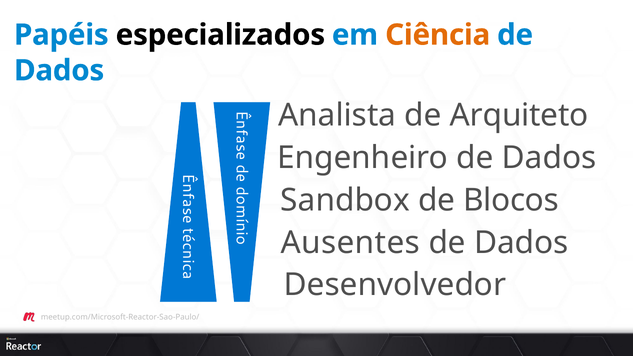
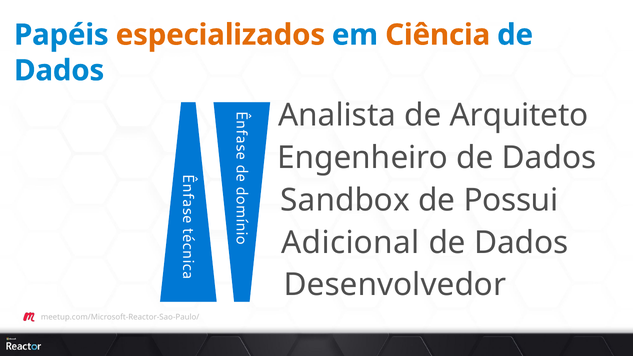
especializados colour: black -> orange (220, 35)
Blocos: Blocos -> Possui (511, 200)
Ausentes: Ausentes -> Adicional (350, 243)
